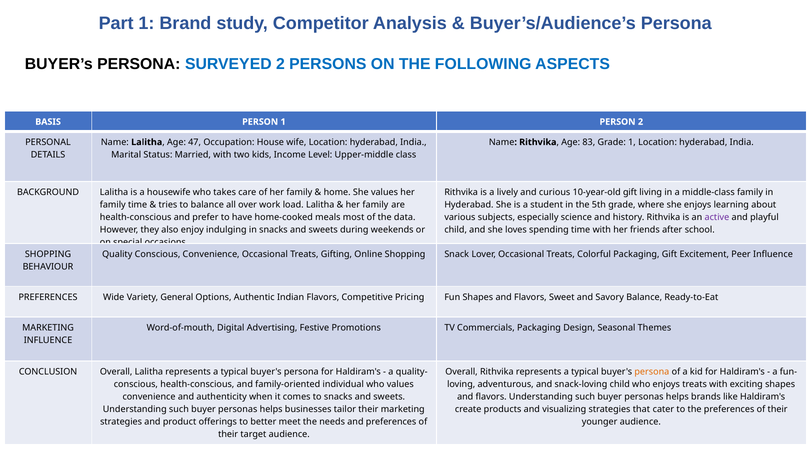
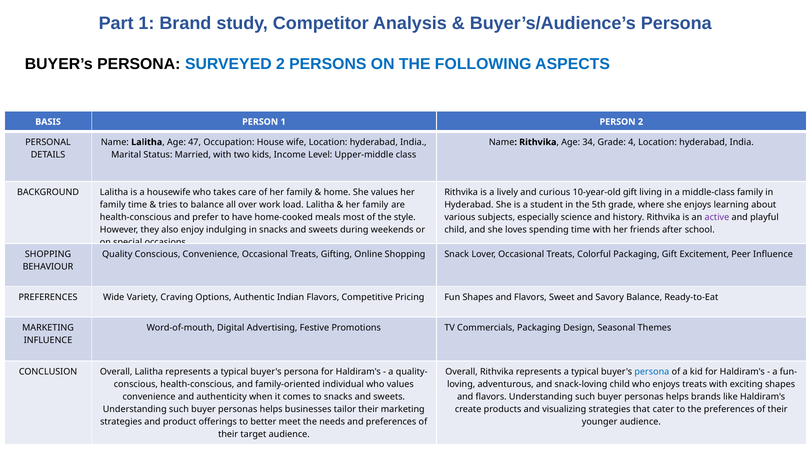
83: 83 -> 34 (589, 142)
Grade 1: 1 -> 4 (632, 142)
data: data -> style (405, 217)
General: General -> Craving (177, 297)
persona colour: orange -> blue (652, 372)
